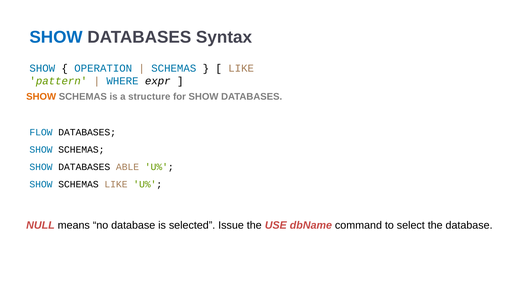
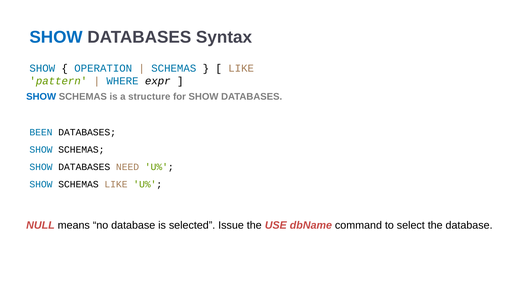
SHOW colour: orange -> blue (41, 97)
FLOW: FLOW -> BEEN (41, 133)
ABLE: ABLE -> NEED (128, 167)
